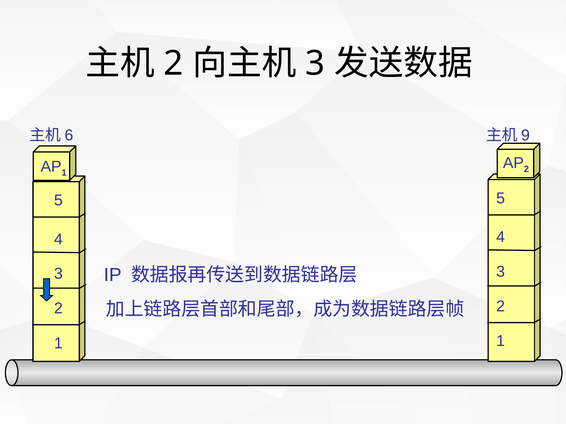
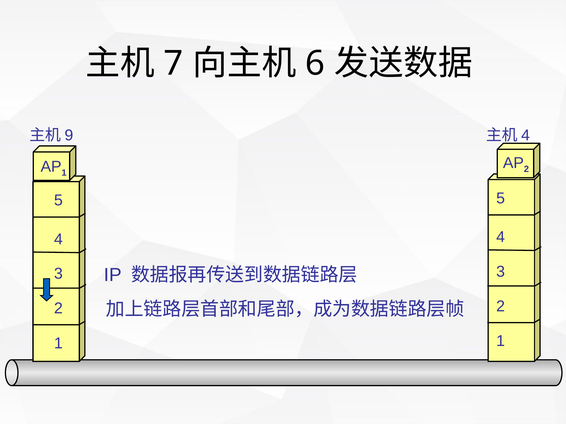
2: 2 -> 7 (173, 63)
3: 3 -> 6 (315, 63)
6: 6 -> 9 (69, 135)
9: 9 -> 4 (525, 135)
